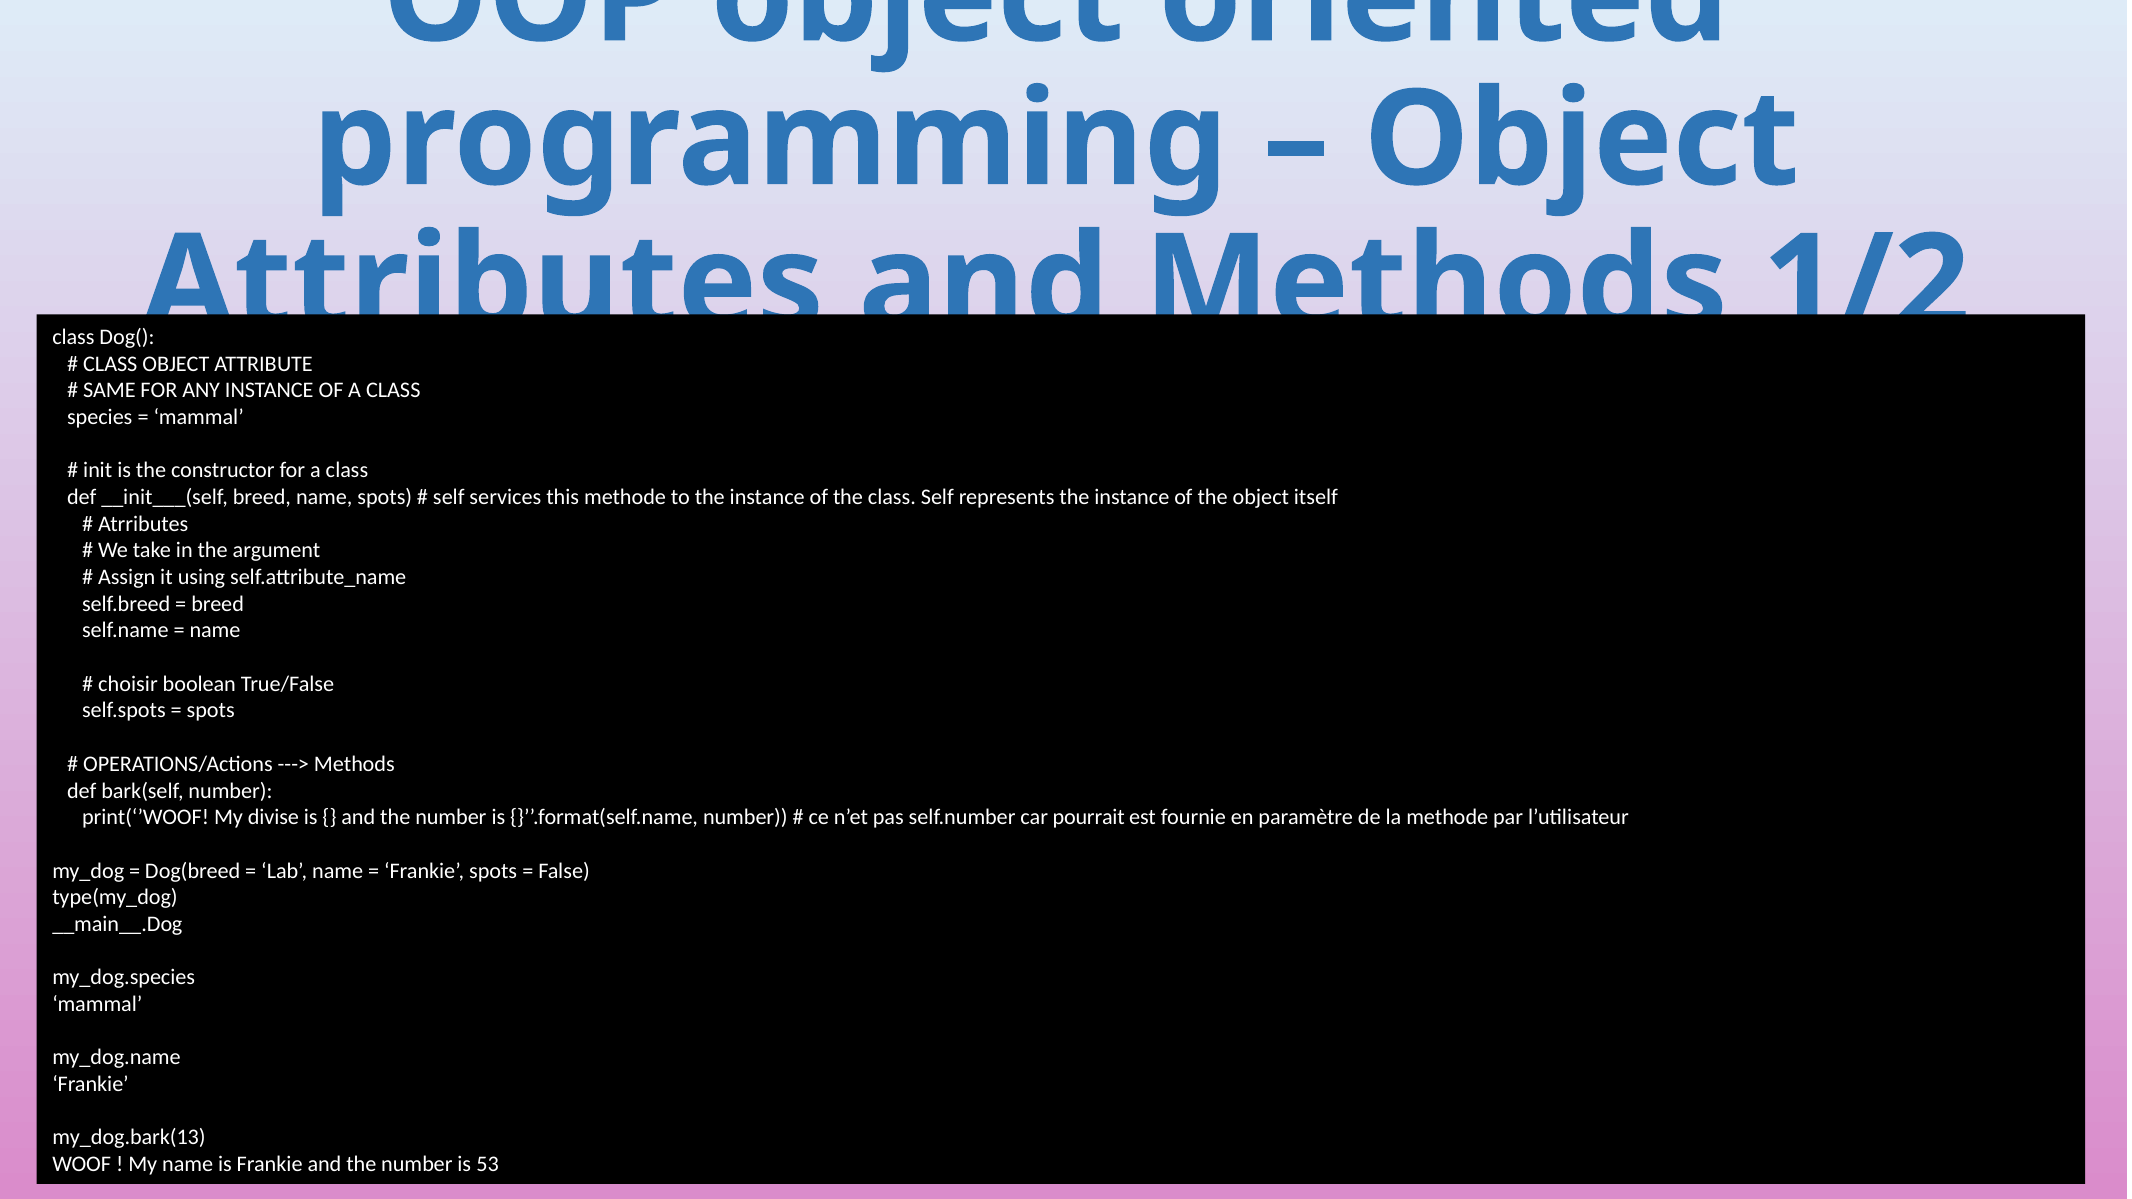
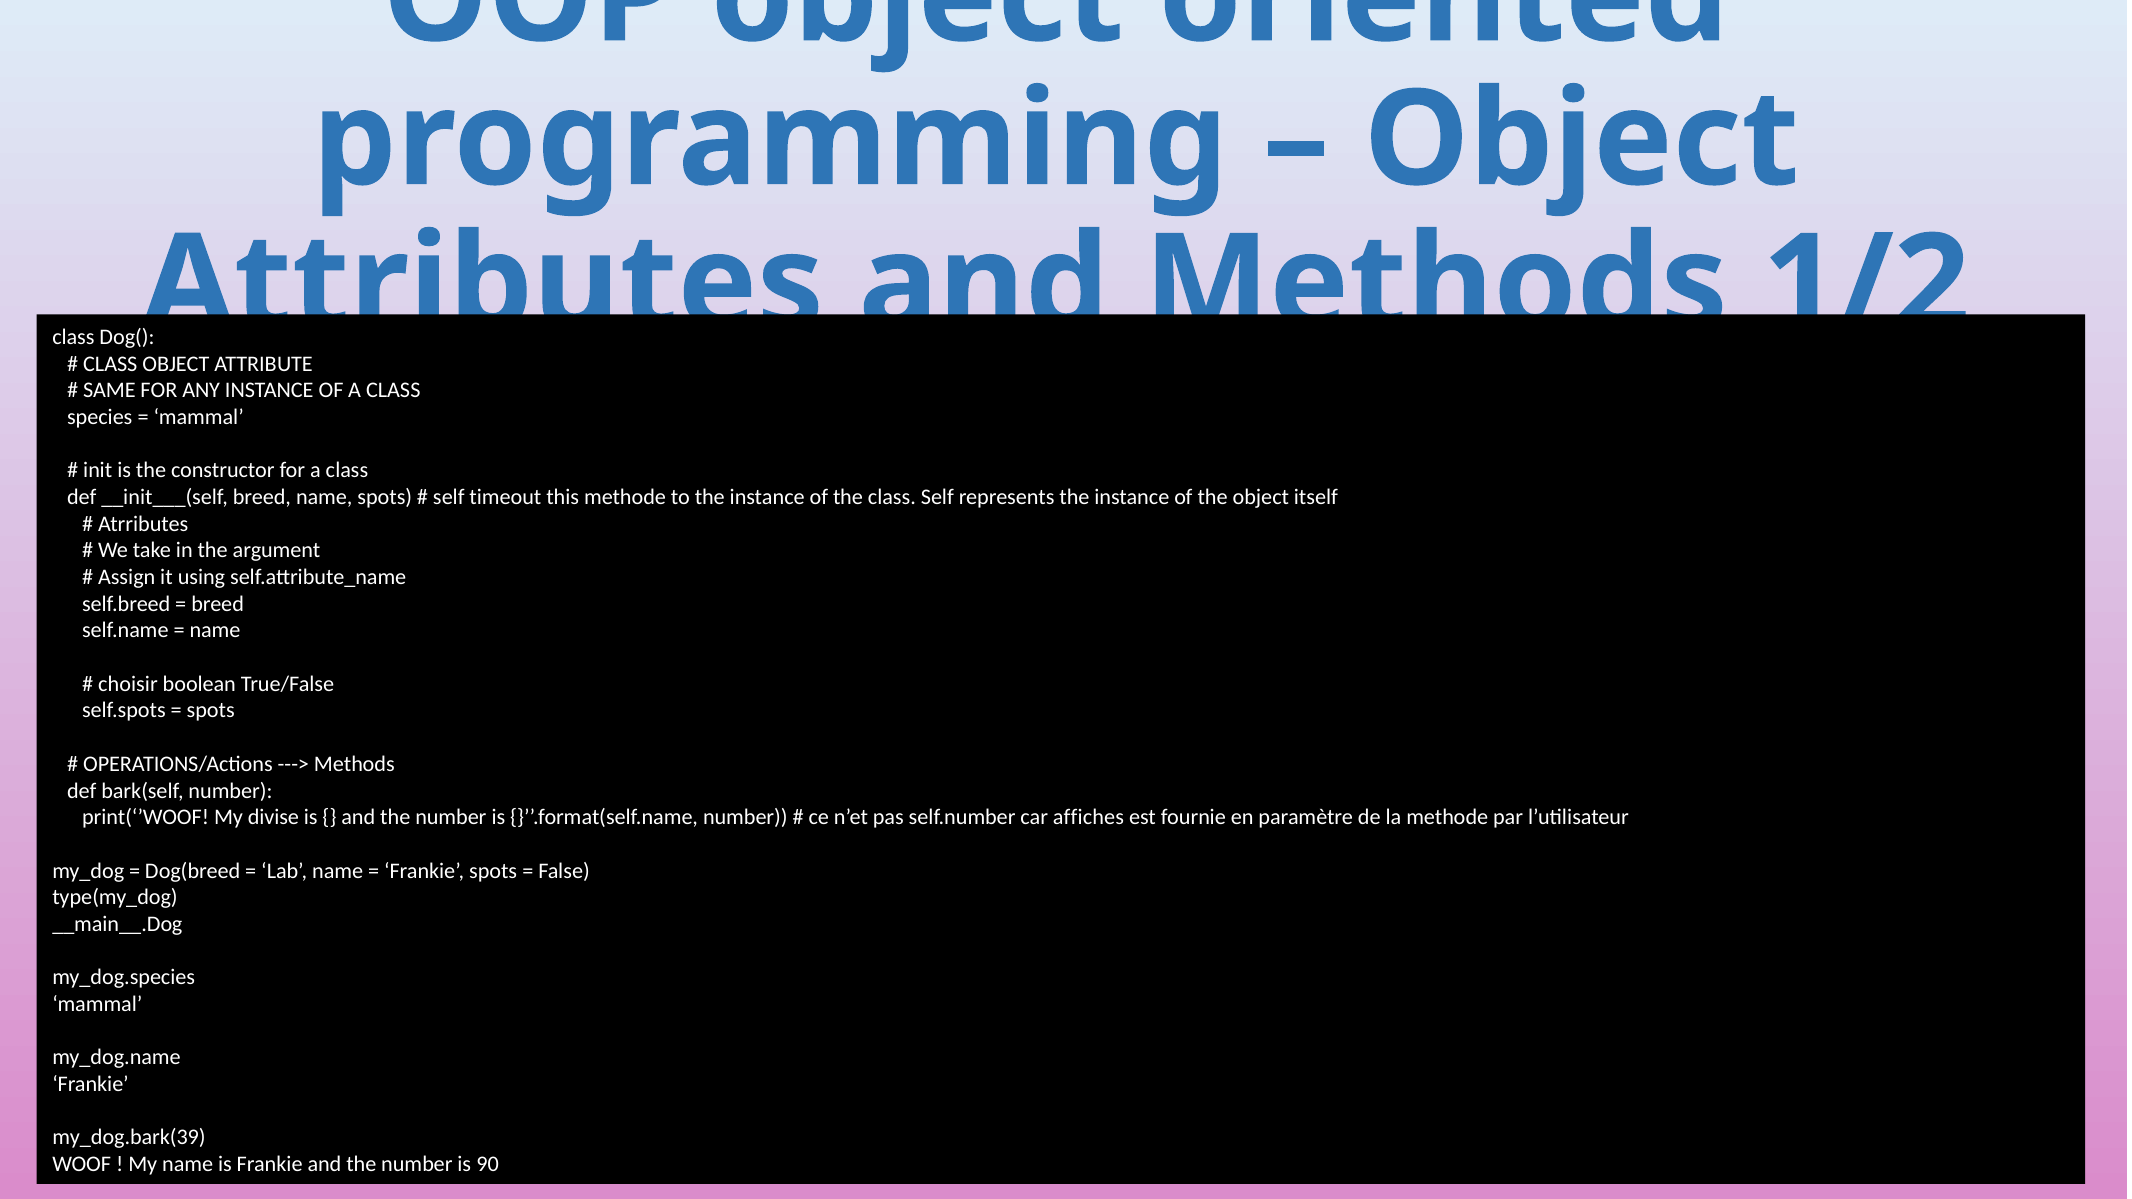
services: services -> timeout (505, 497)
pourrait: pourrait -> affiches (1088, 818)
my_dog.bark(13: my_dog.bark(13 -> my_dog.bark(39 (129, 1138)
53: 53 -> 90 (488, 1165)
